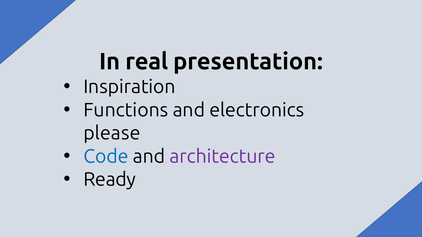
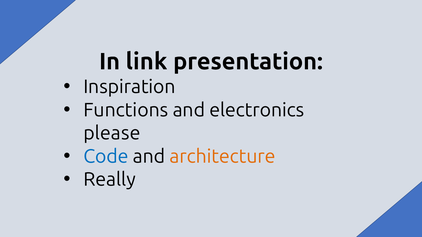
real: real -> link (146, 62)
architecture colour: purple -> orange (223, 157)
Ready: Ready -> Really (110, 180)
